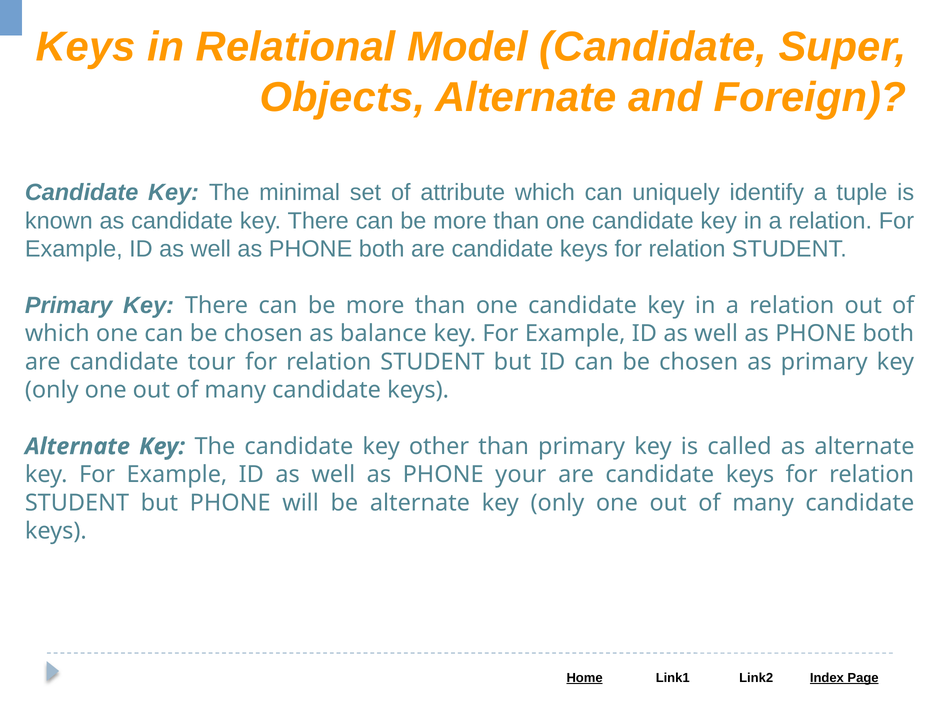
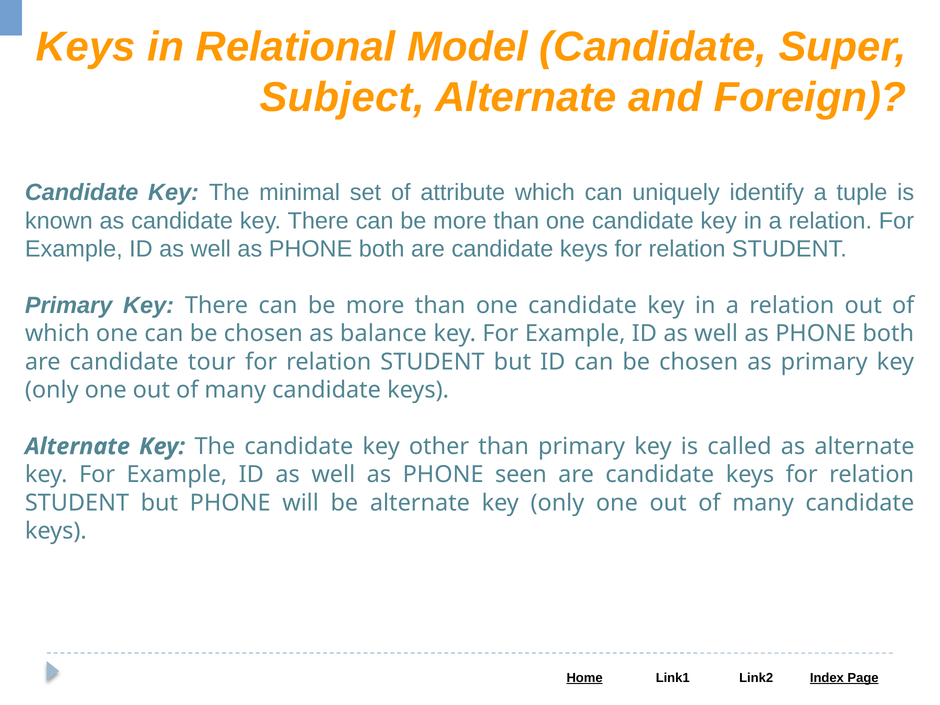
Objects: Objects -> Subject (342, 97)
your: your -> seen (521, 475)
